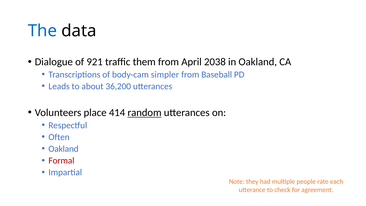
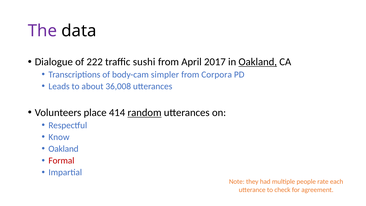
The colour: blue -> purple (42, 31)
921: 921 -> 222 (95, 62)
them: them -> sushi (144, 62)
2038: 2038 -> 2017 (215, 62)
Oakland underline: none -> present (258, 62)
Baseball: Baseball -> Corpora (217, 74)
36,200: 36,200 -> 36,008 (118, 86)
Often: Often -> Know (59, 137)
